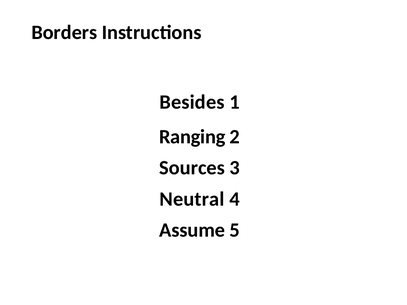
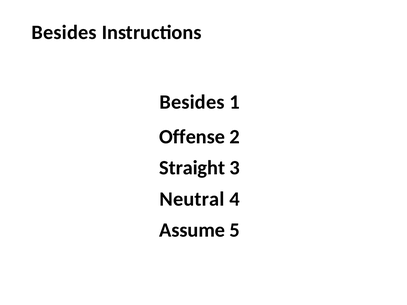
Borders: Borders -> Besides (64, 33)
Ranging: Ranging -> Offense (192, 137)
Sources: Sources -> Straight (192, 168)
